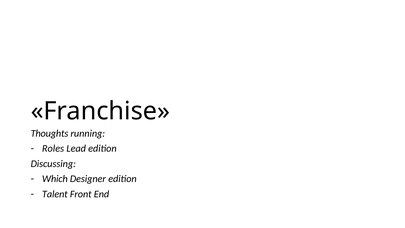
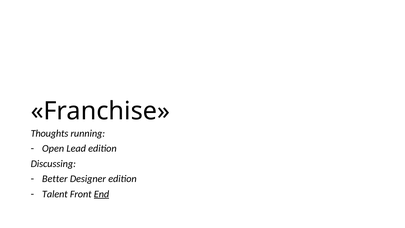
Roles: Roles -> Open (53, 148)
Which: Which -> Better (55, 179)
End underline: none -> present (102, 194)
